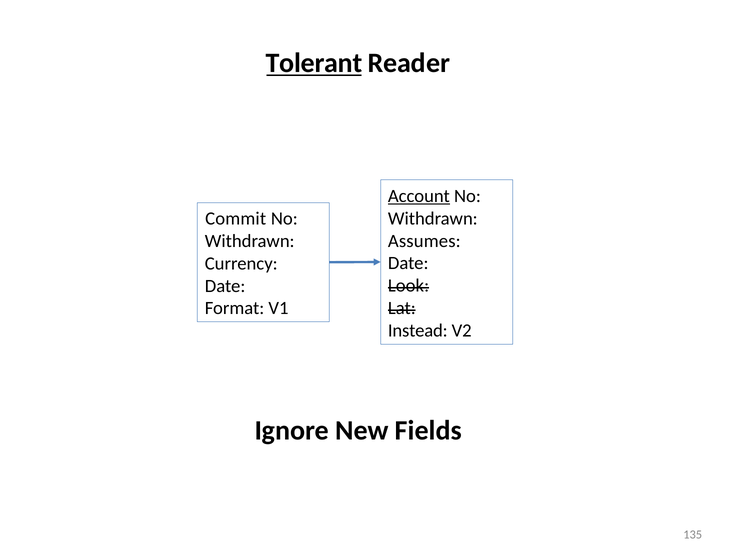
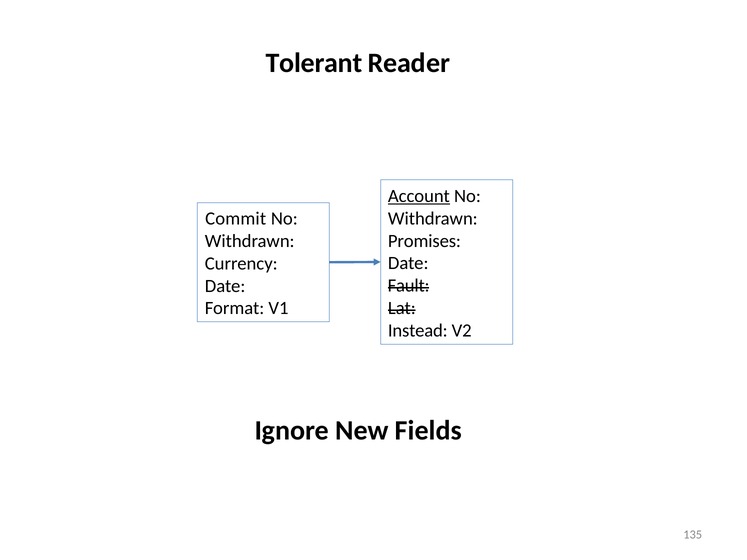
Tolerant underline: present -> none (314, 63)
Assumes: Assumes -> Promises (424, 241)
Look: Look -> Fault (409, 286)
